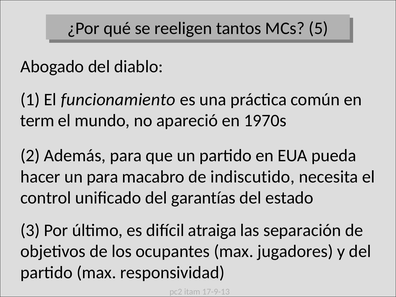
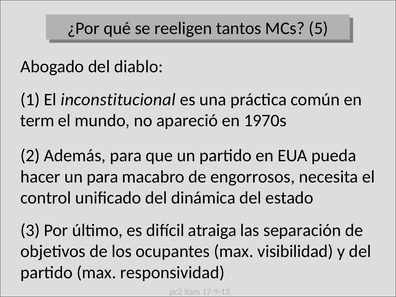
funcionamiento: funcionamiento -> inconstitucional (118, 100)
indiscutido: indiscutido -> engorrosos (253, 177)
garantías: garantías -> dinámica (203, 198)
jugadores: jugadores -> visibilidad (295, 251)
